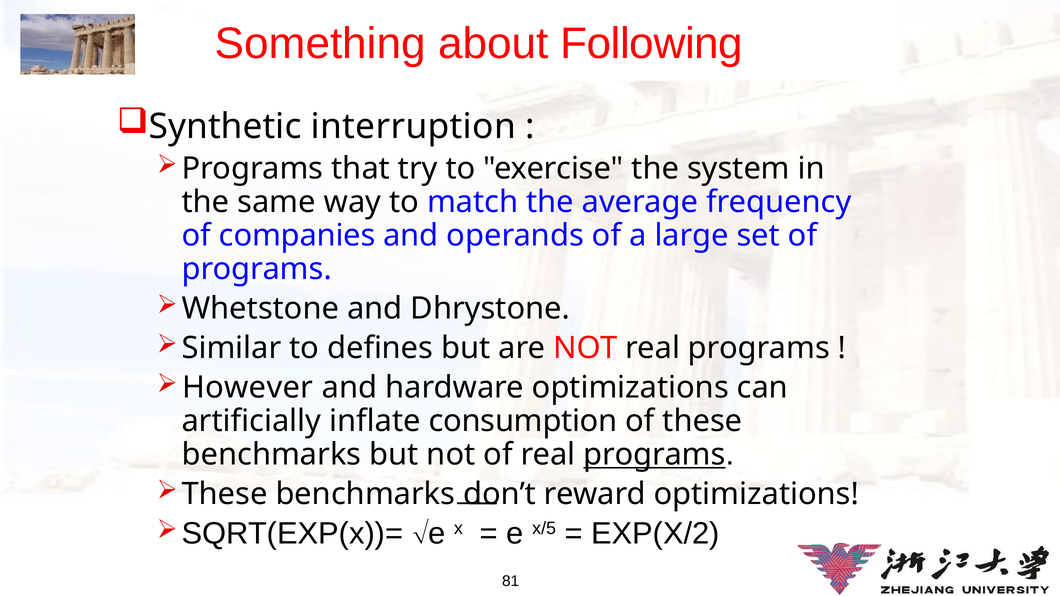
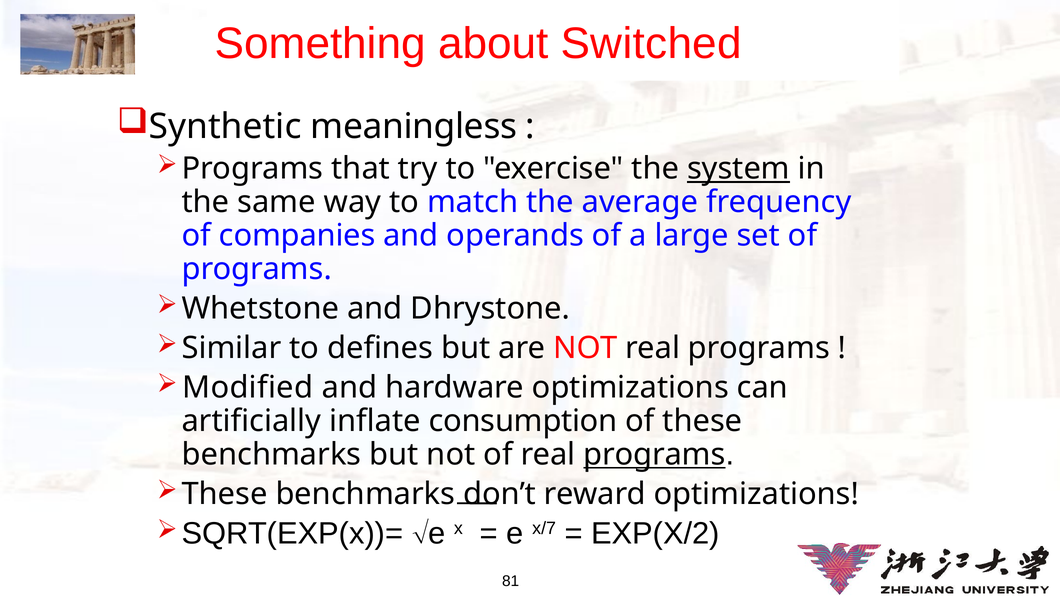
Following: Following -> Switched (651, 43)
interruption: interruption -> meaningless (414, 127)
system underline: none -> present (738, 169)
However: However -> Modified (248, 388)
x/5: x/5 -> x/7 (544, 529)
